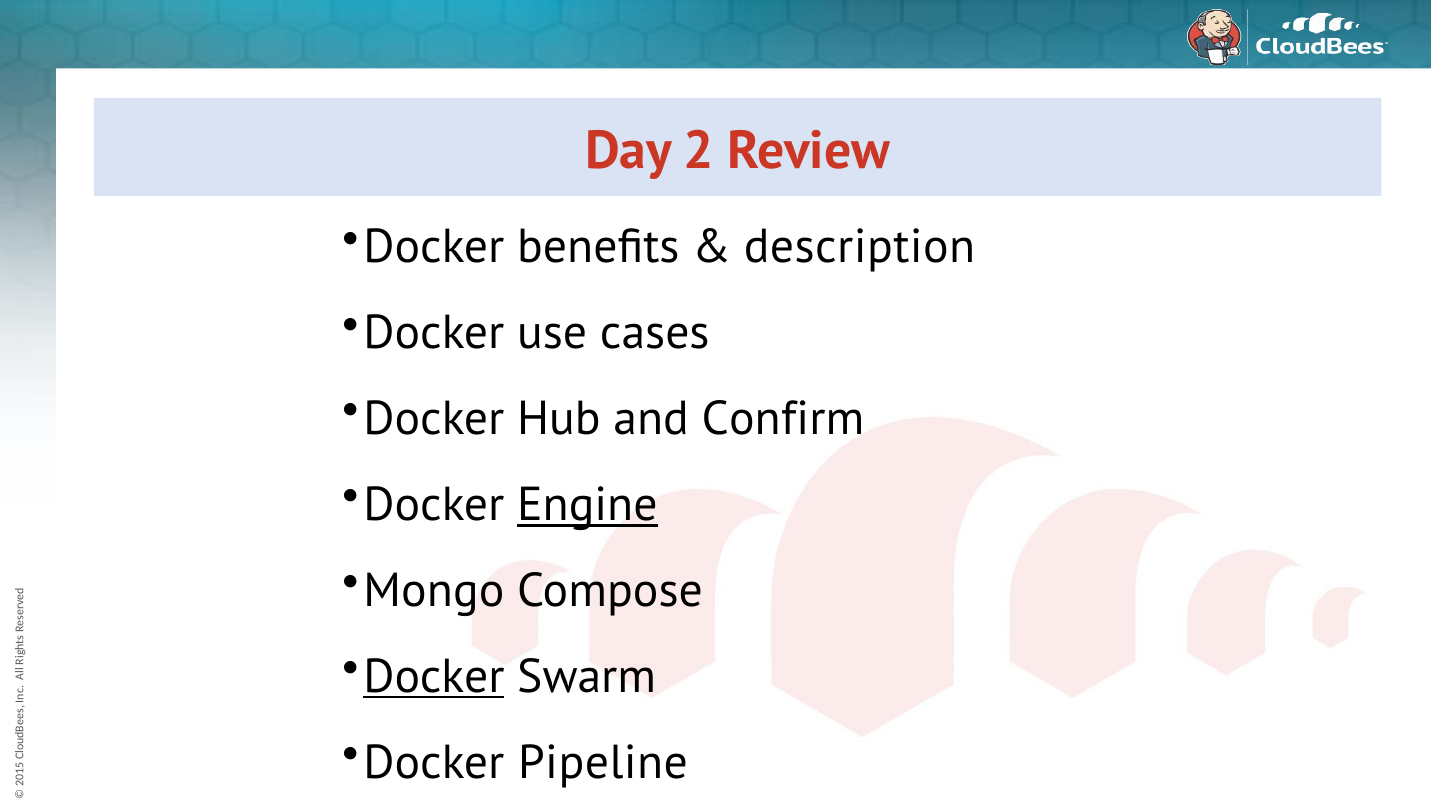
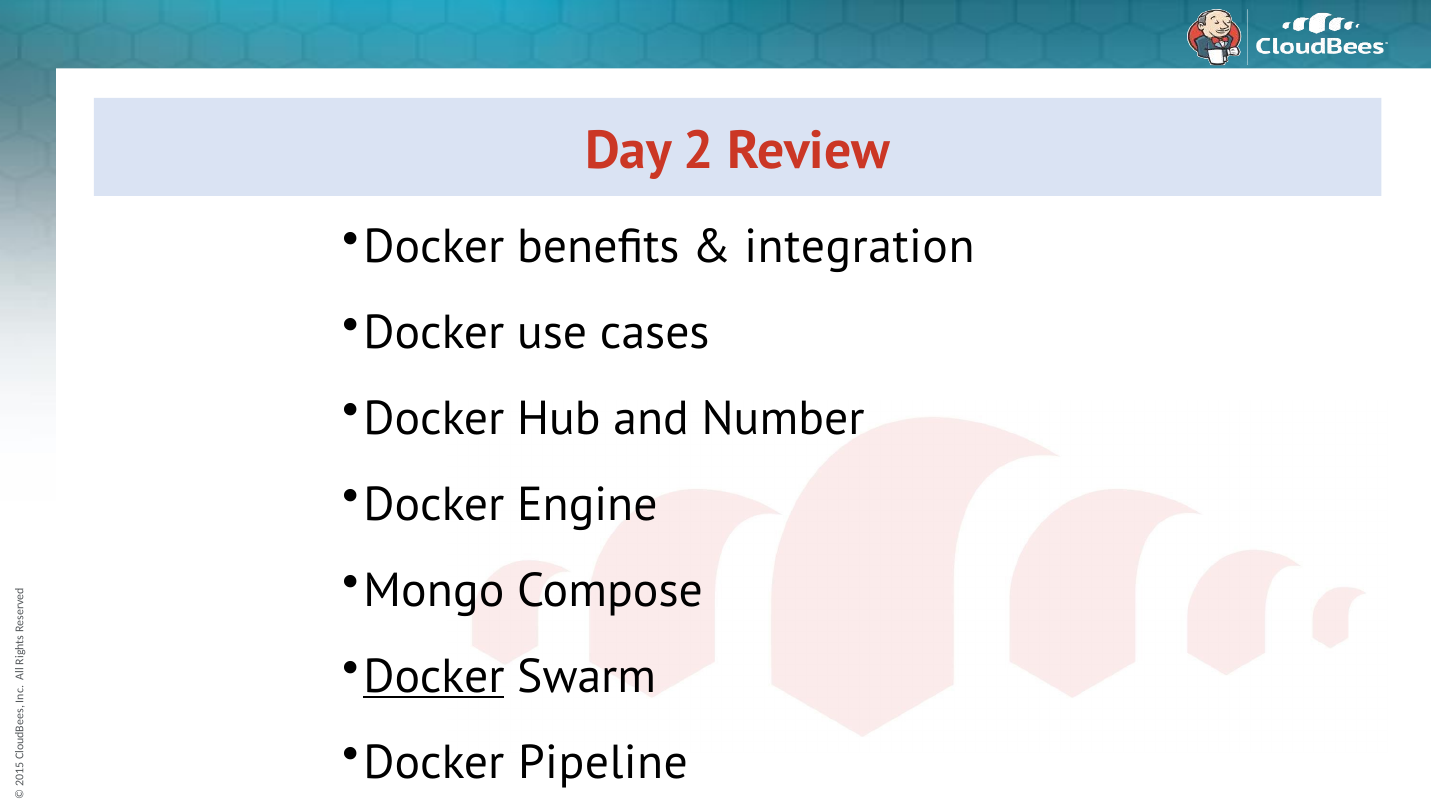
description: description -> integration (860, 247)
Confirm: Confirm -> Number (783, 419)
Engine underline: present -> none (587, 505)
